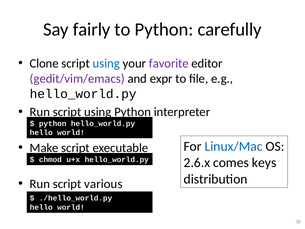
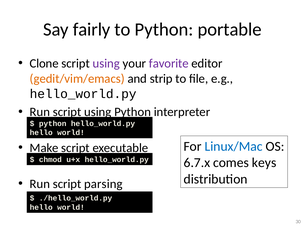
carefully: carefully -> portable (230, 30)
using colour: blue -> purple (106, 63)
gedit/vim/emacs colour: purple -> orange (77, 79)
expr: expr -> strip (161, 79)
2.6.x: 2.6.x -> 6.7.x (197, 163)
various: various -> parsing (103, 184)
